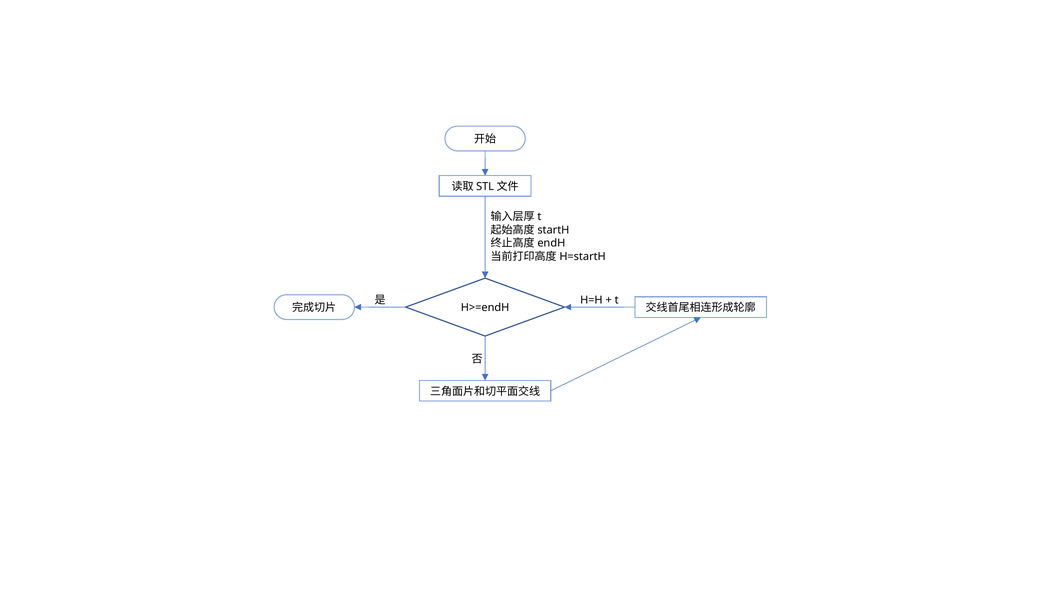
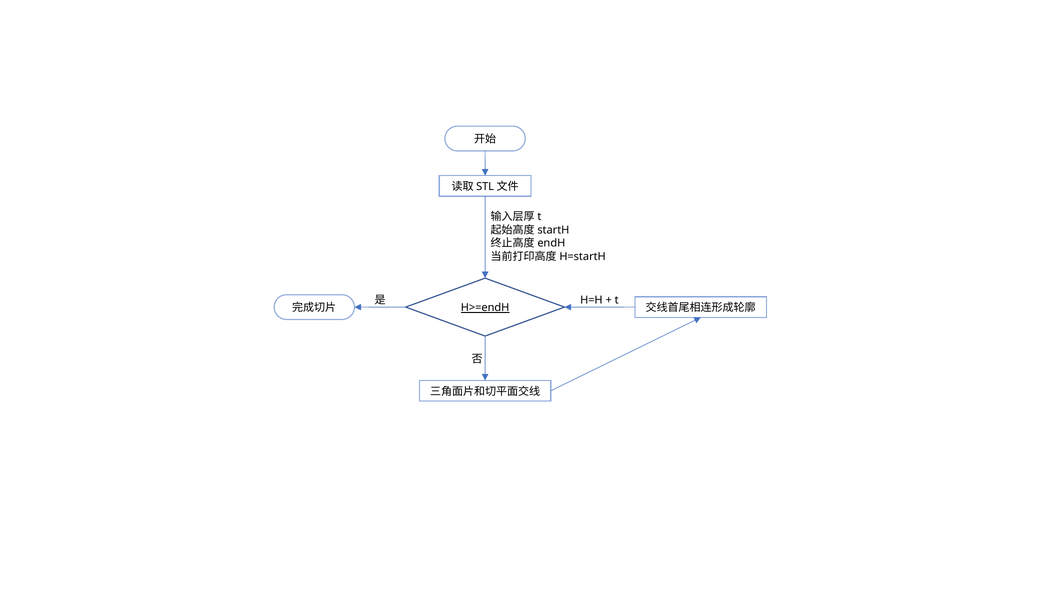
H>=endH underline: none -> present (485, 308)
